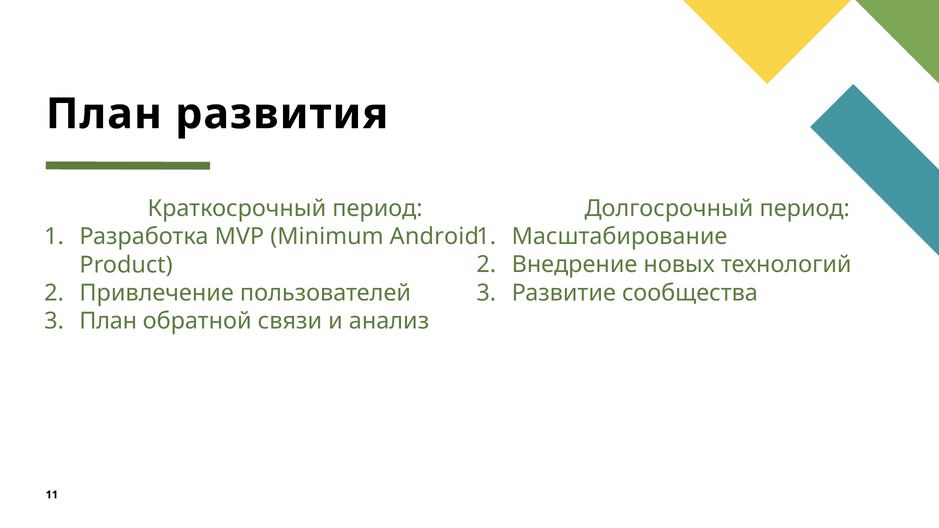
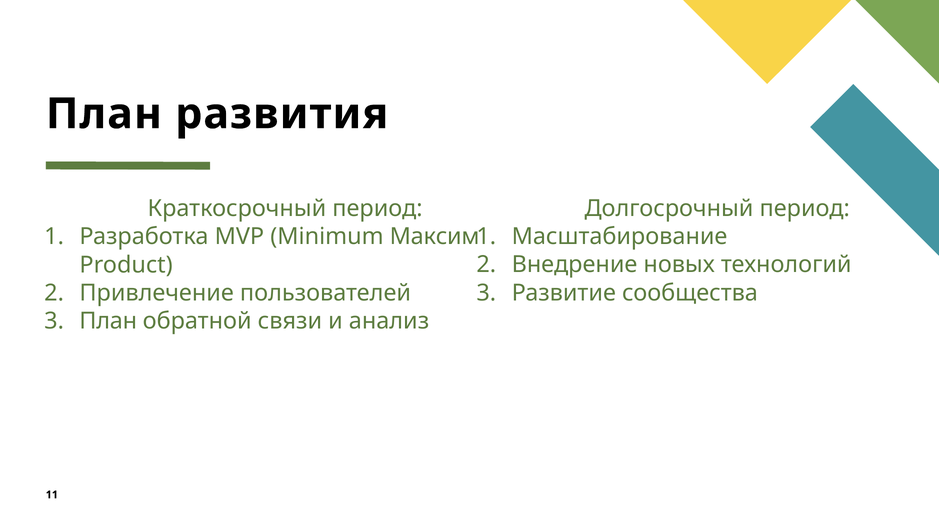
Android: Android -> Максим (435, 237)
